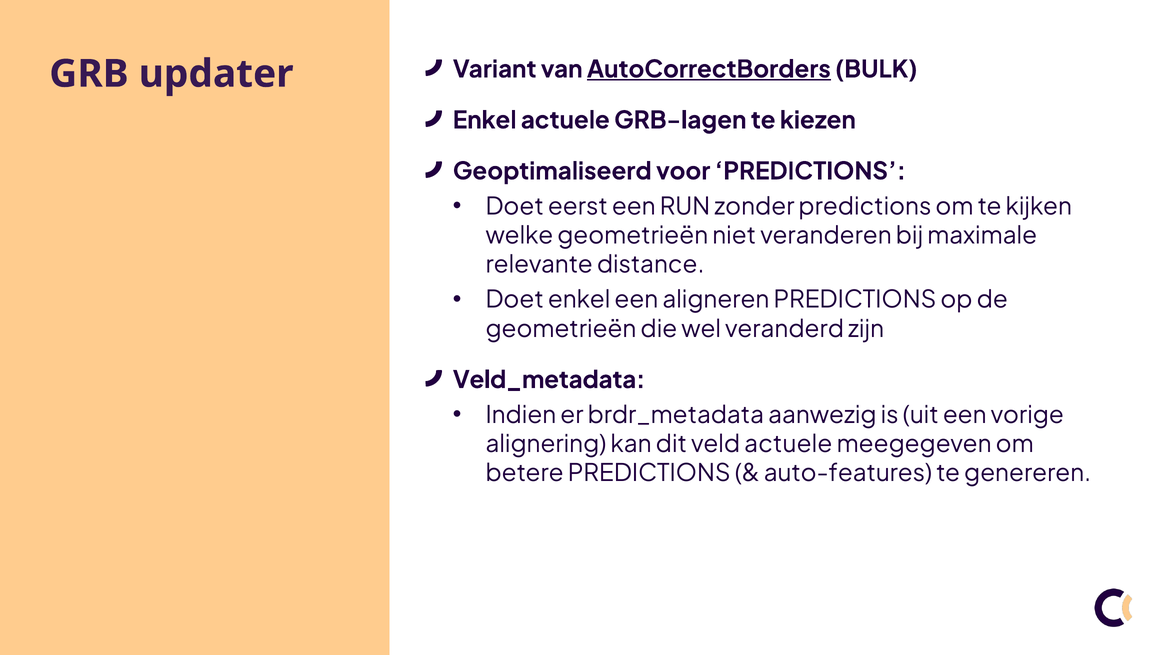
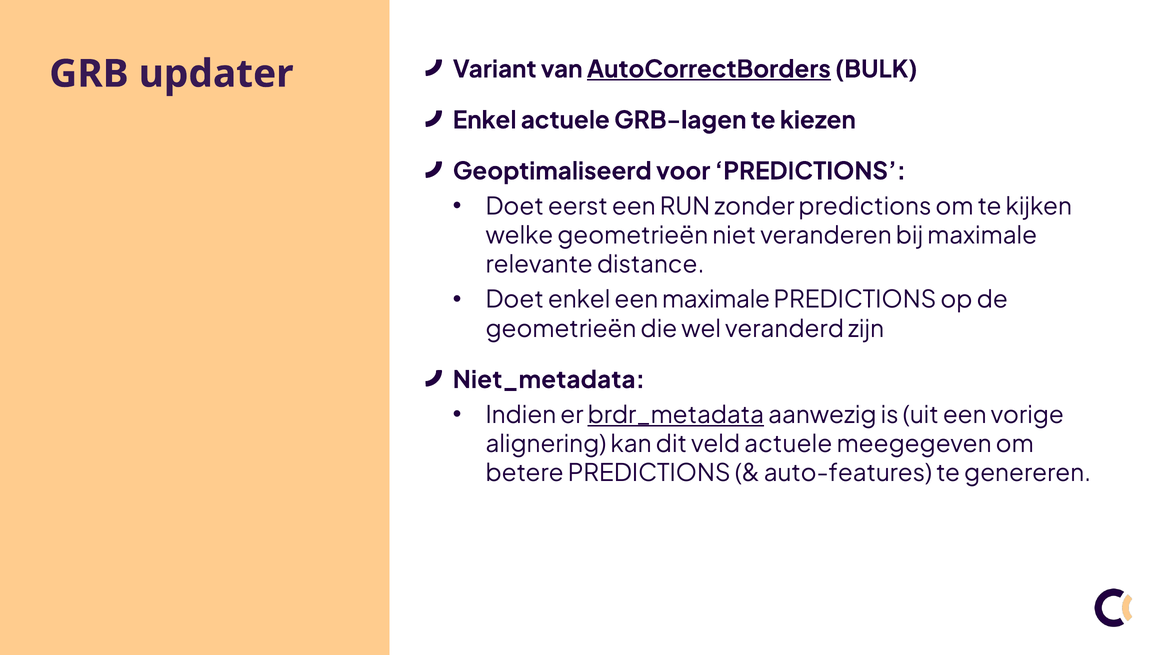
een aligneren: aligneren -> maximale (716, 300)
Veld_metadata: Veld_metadata -> Niet_metadata (549, 380)
brdr_metadata underline: none -> present (676, 415)
